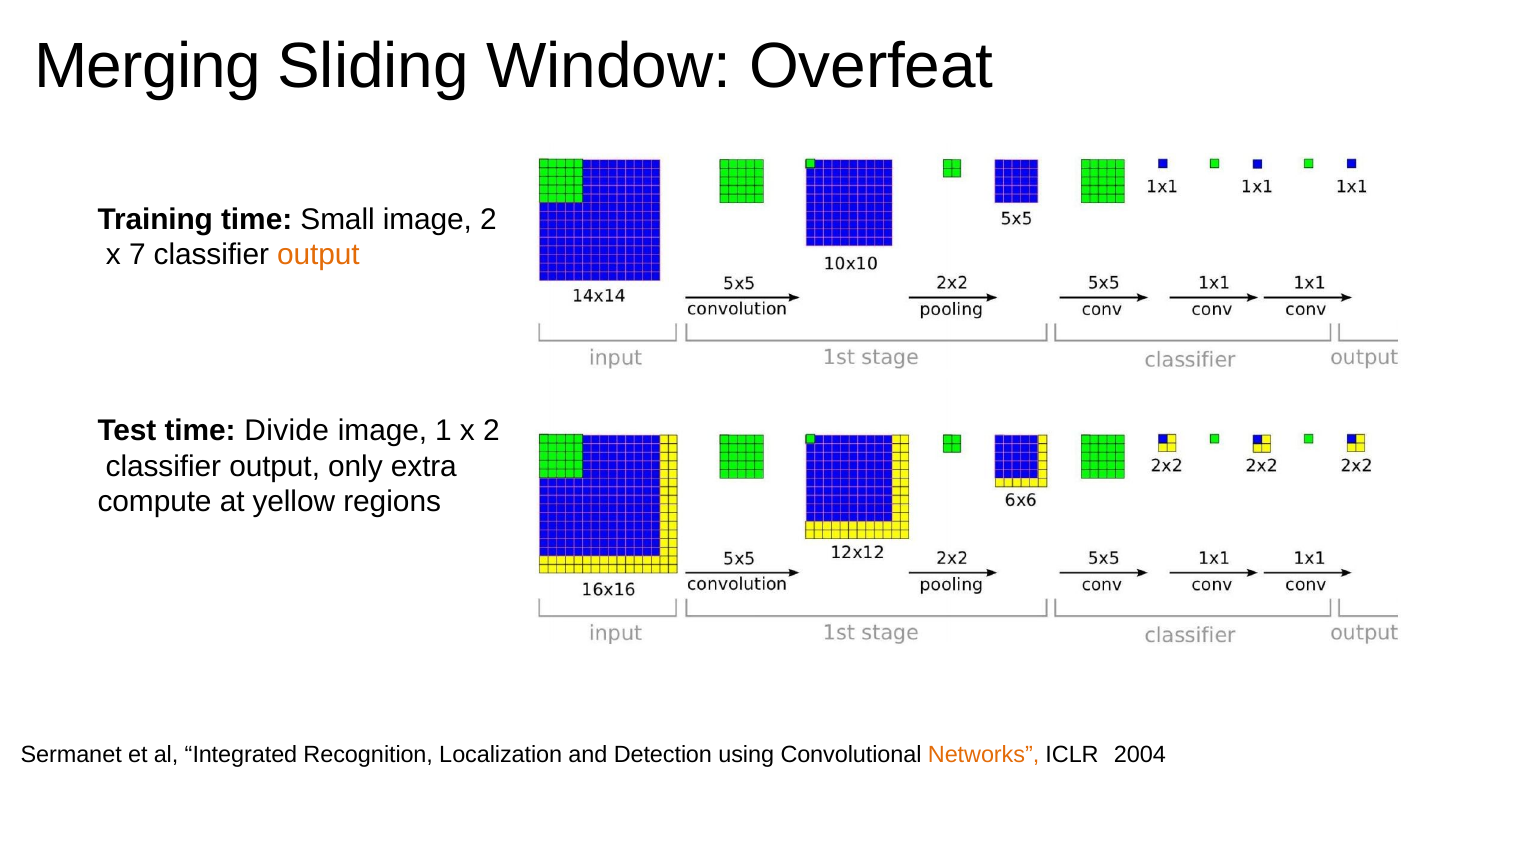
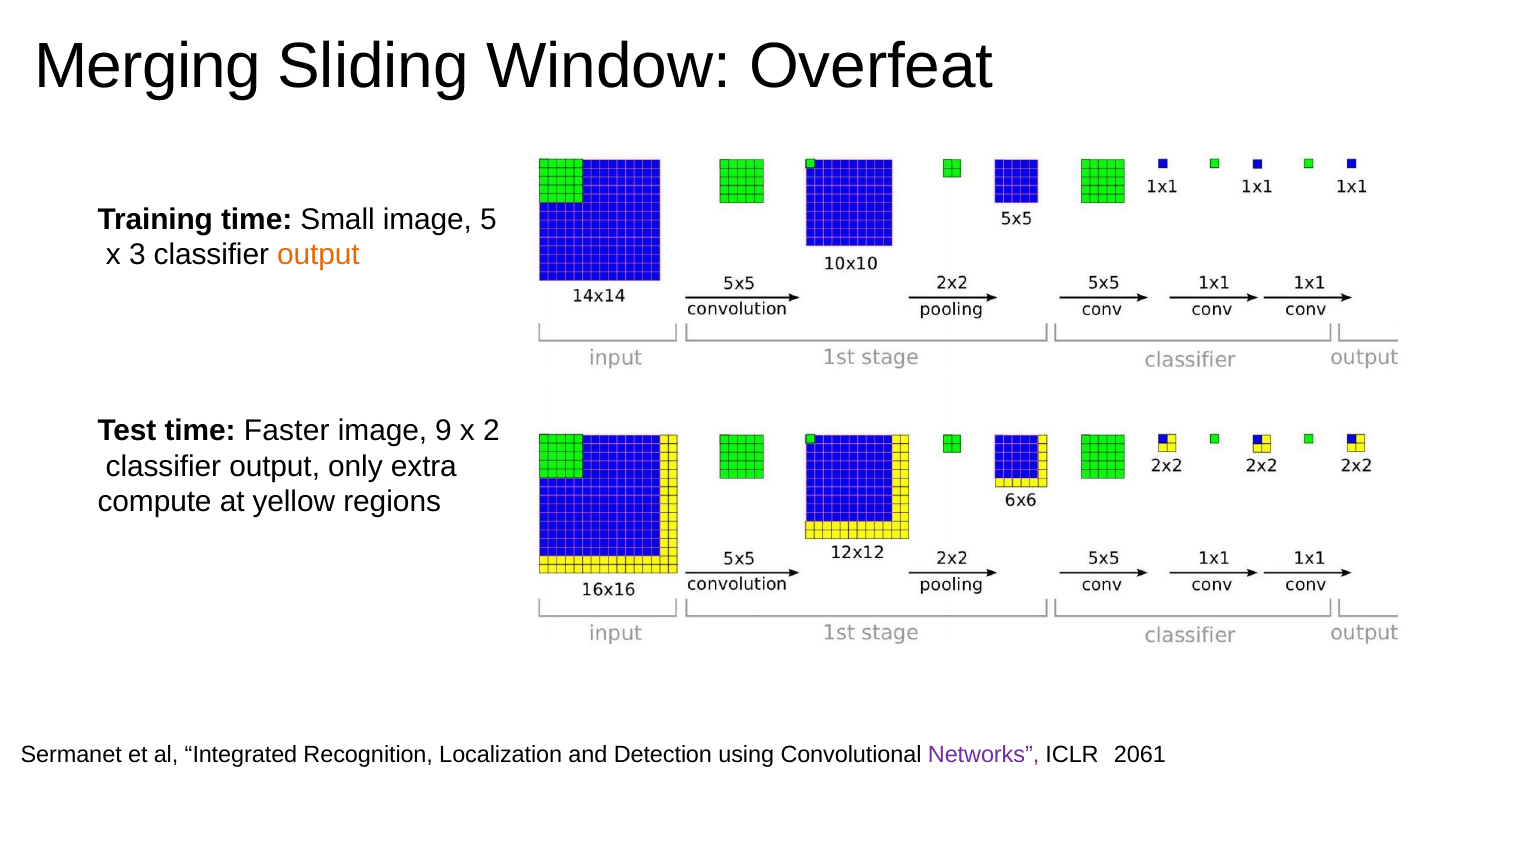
image 2: 2 -> 5 (488, 220)
7: 7 -> 3 (137, 255)
Divide: Divide -> Faster (287, 431)
image 1: 1 -> 9 (444, 431)
Networks colour: orange -> purple (984, 755)
2004: 2004 -> 2061 (1140, 755)
